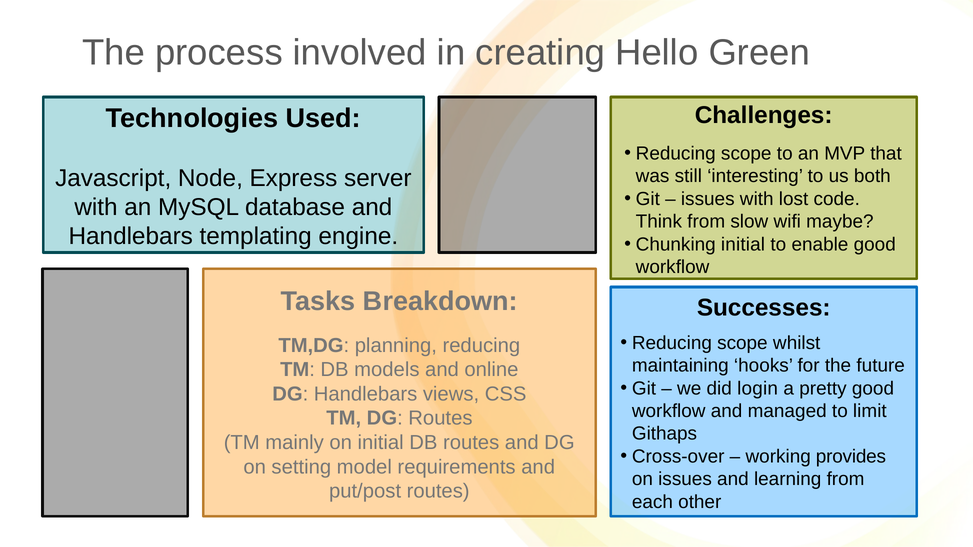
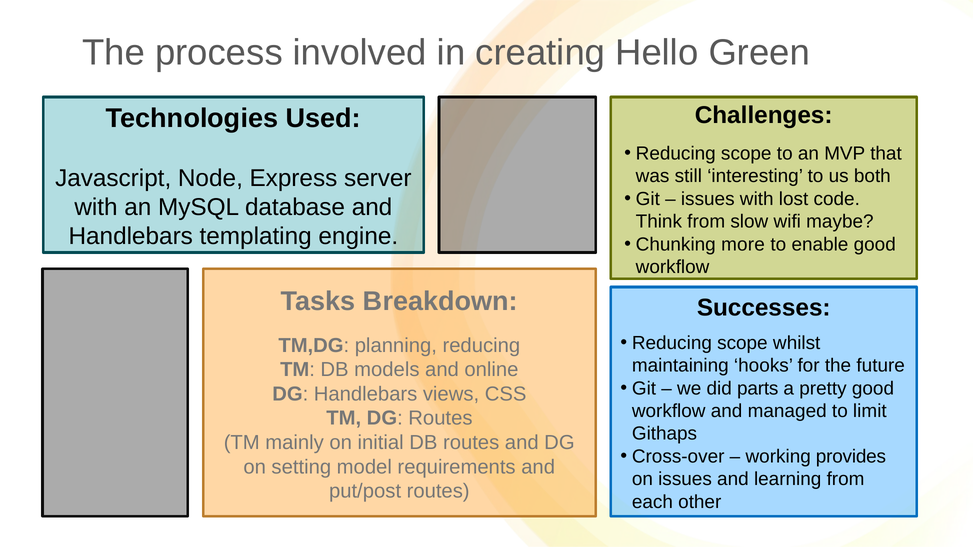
Chunking initial: initial -> more (743, 244)
login: login -> parts (758, 389)
